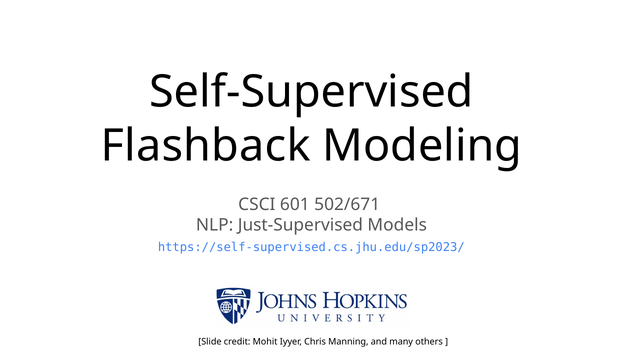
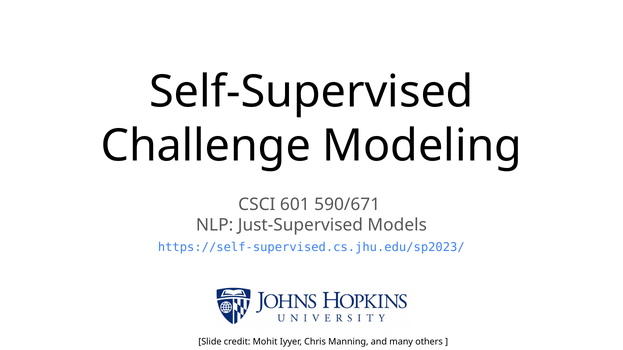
Flashback: Flashback -> Challenge (206, 146)
502/671: 502/671 -> 590/671 (347, 205)
